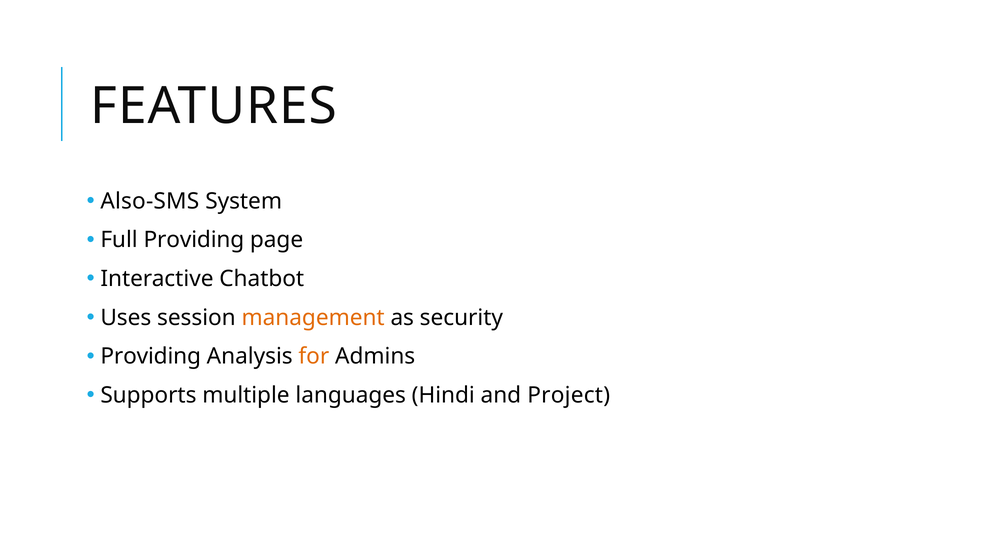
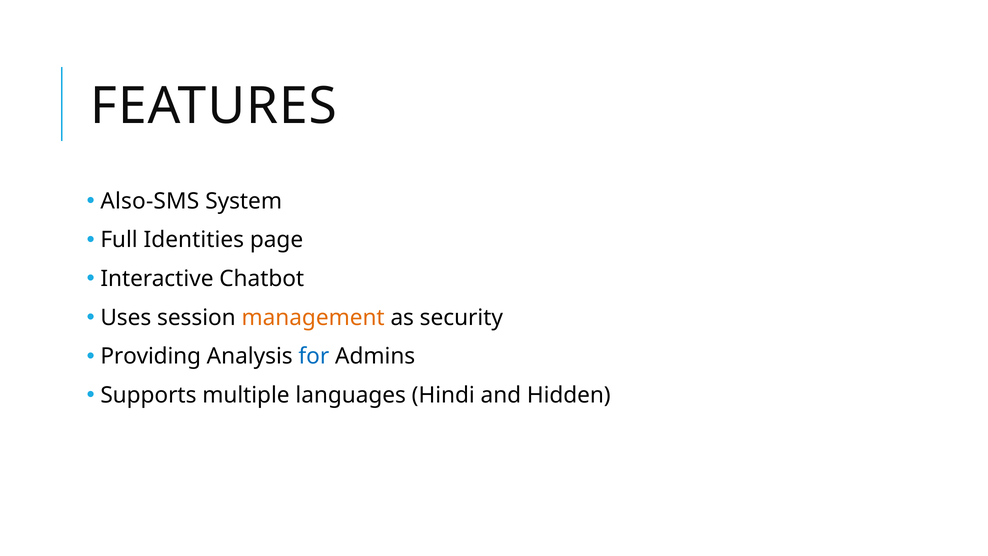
Full Providing: Providing -> Identities (194, 240)
for colour: orange -> blue (314, 356)
Project: Project -> Hidden (569, 395)
